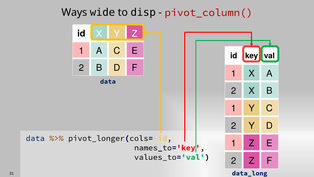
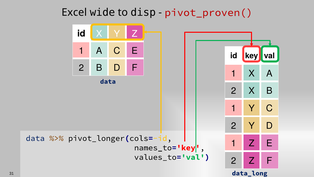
Ways: Ways -> Excel (74, 13)
pivot_column(: pivot_column( -> pivot_proven( (209, 13)
